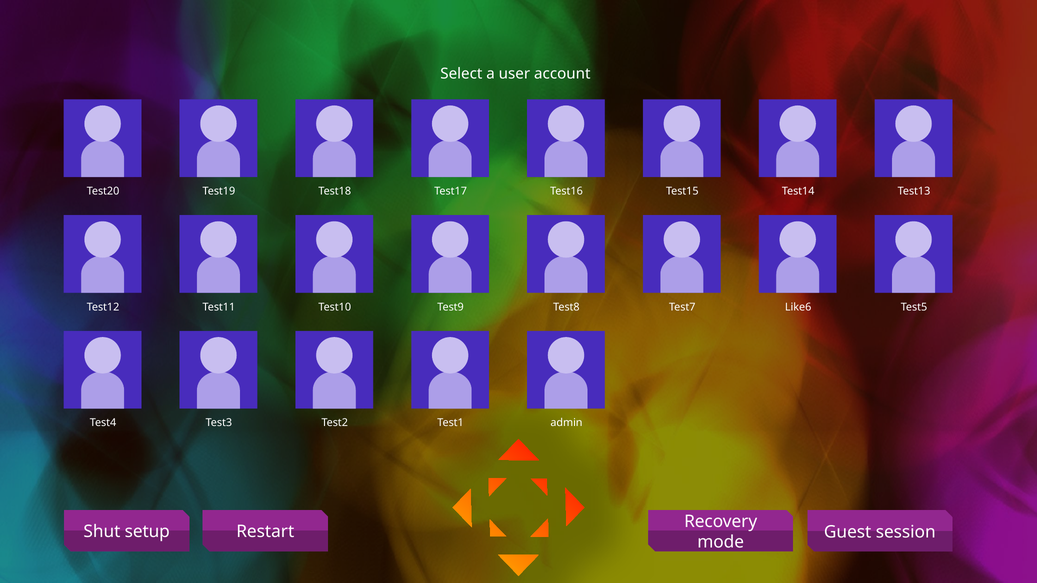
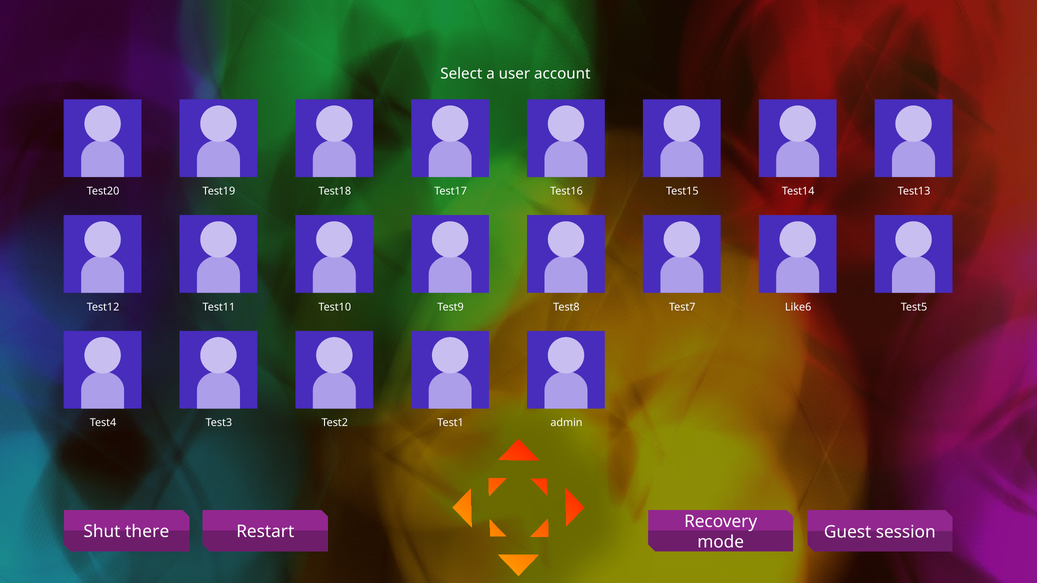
setup: setup -> there (147, 532)
